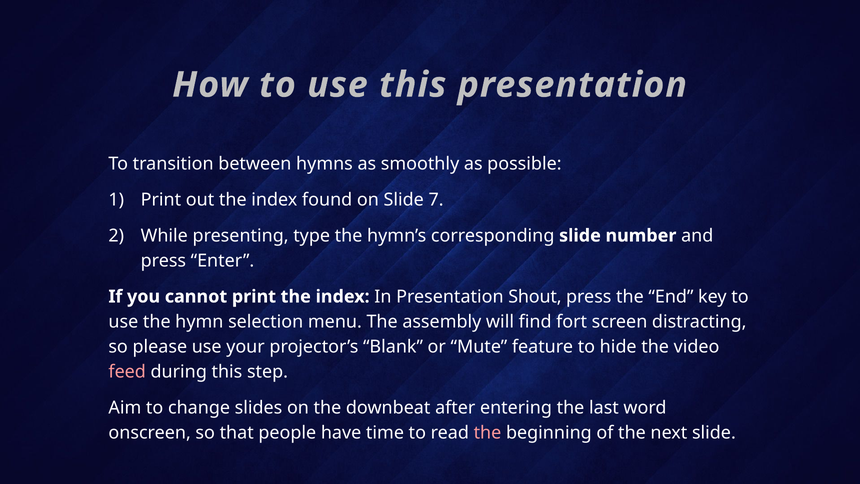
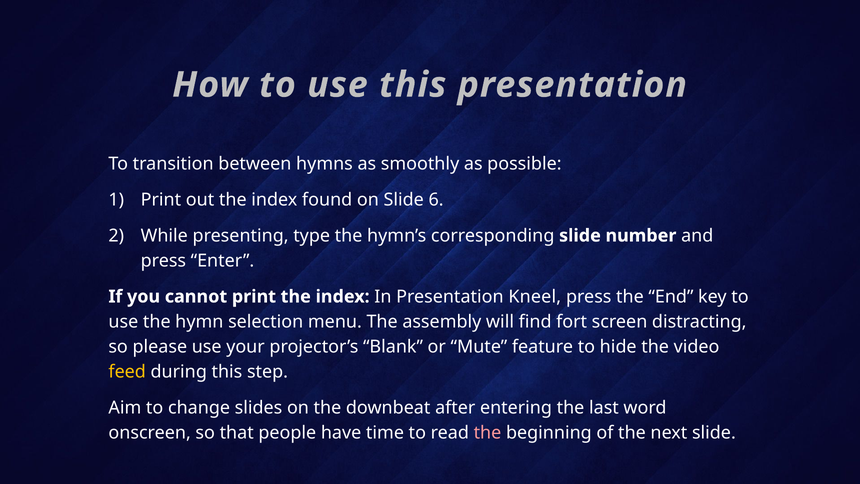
7: 7 -> 6 (436, 200)
Shout: Shout -> Kneel (535, 296)
feed colour: pink -> yellow (127, 372)
